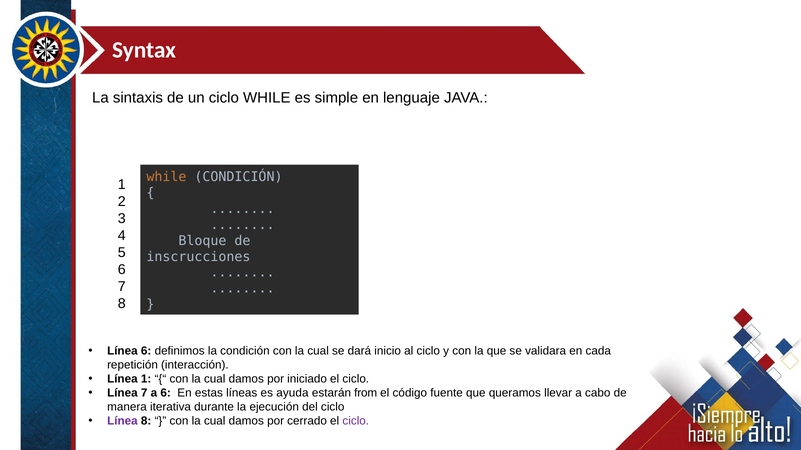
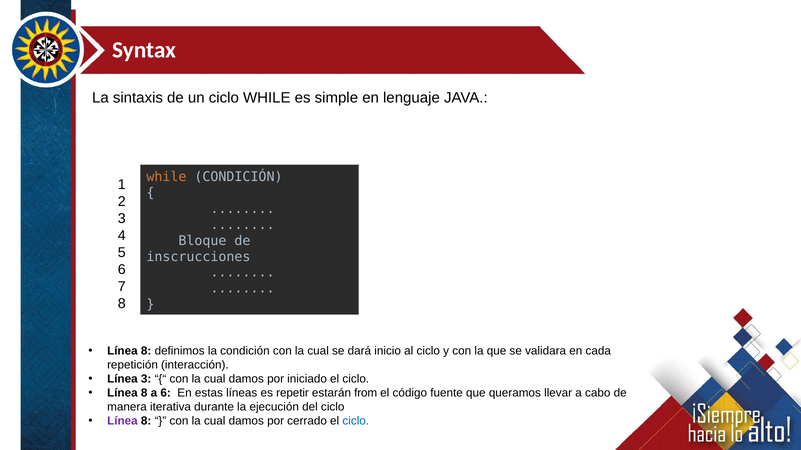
6: 6 -> 8 (146, 351)
Línea 1: 1 -> 3 (146, 379)
7: 7 -> 8 (144, 393)
ayuda: ayuda -> repetir (293, 393)
ciclo colour: purple -> blue (356, 421)
